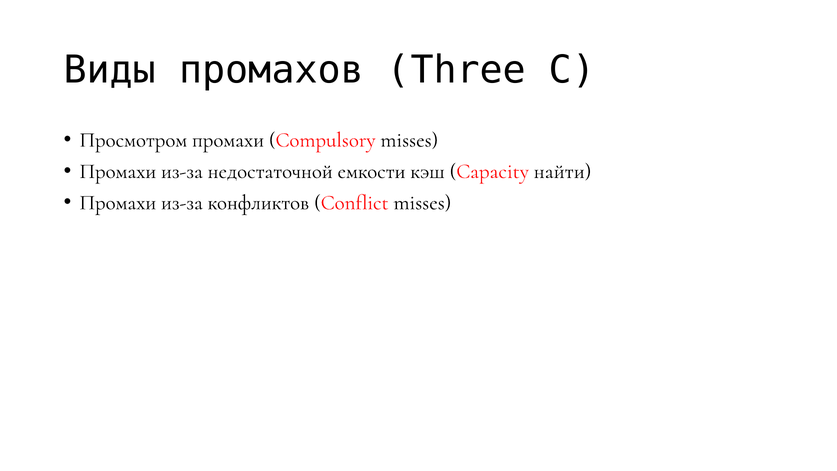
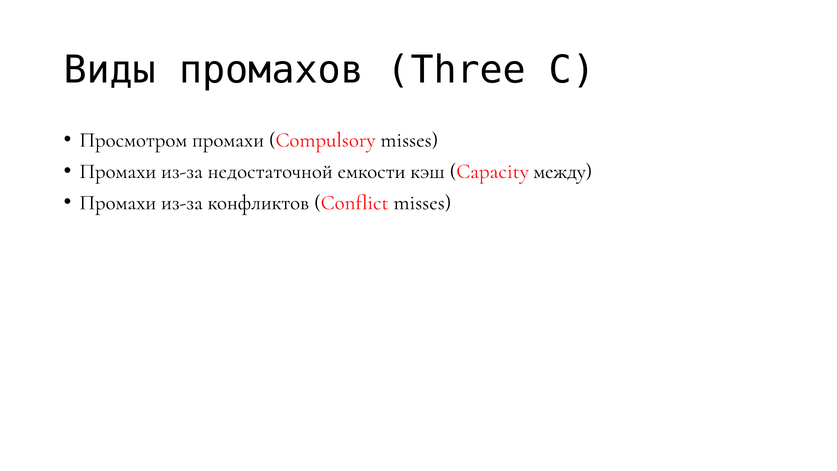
найти: найти -> между (563, 171)
